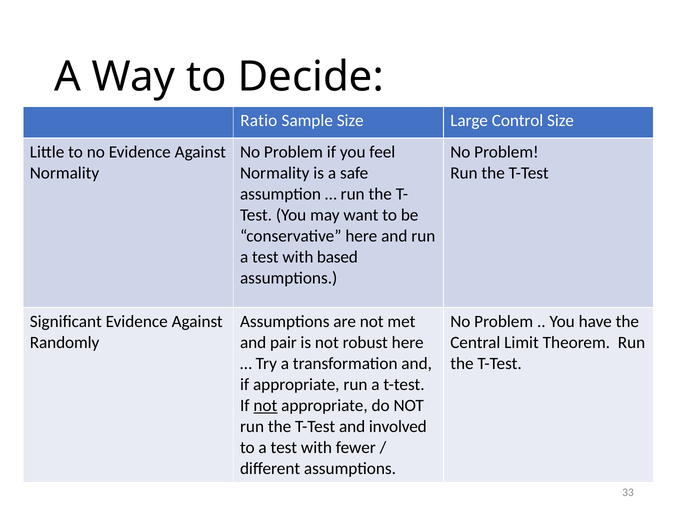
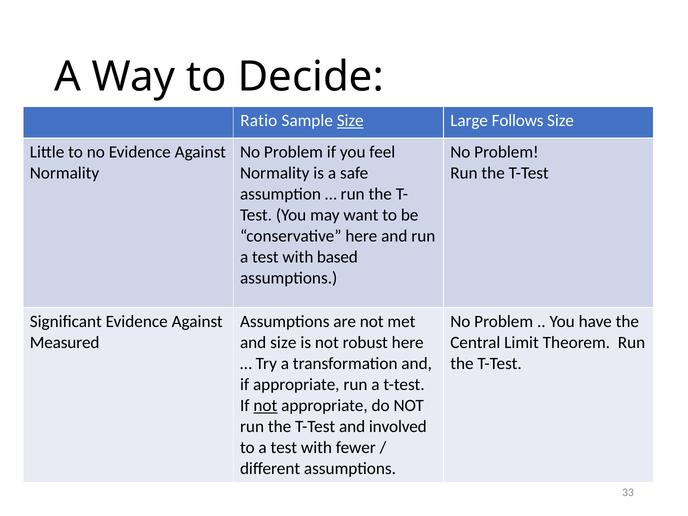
Size underline: none -> present (350, 121)
Control: Control -> Follows (518, 121)
Randomly: Randomly -> Measured (65, 343)
and pair: pair -> size (283, 343)
